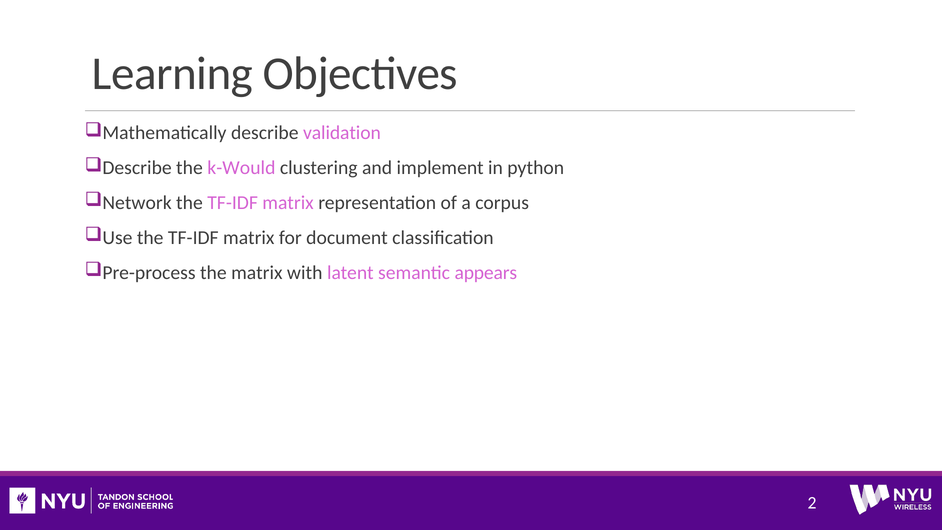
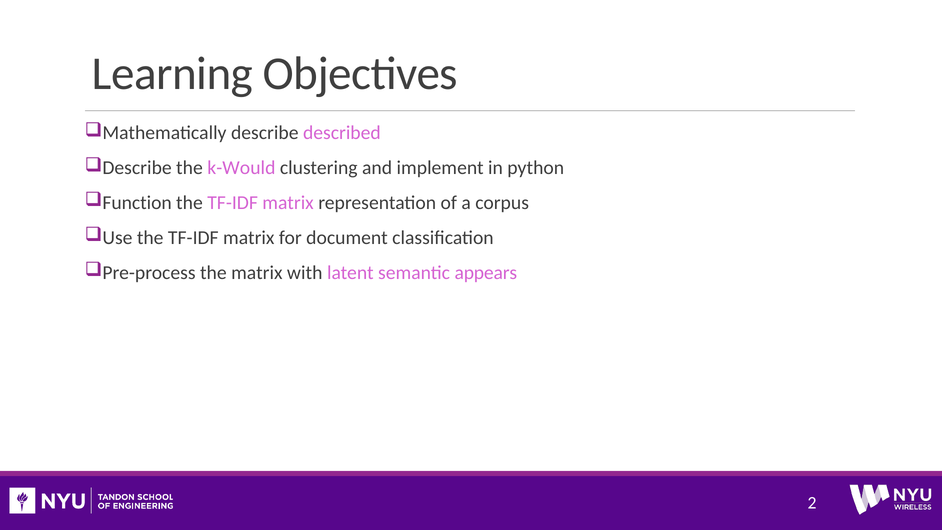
validation: validation -> described (342, 133)
Network: Network -> Function (137, 203)
